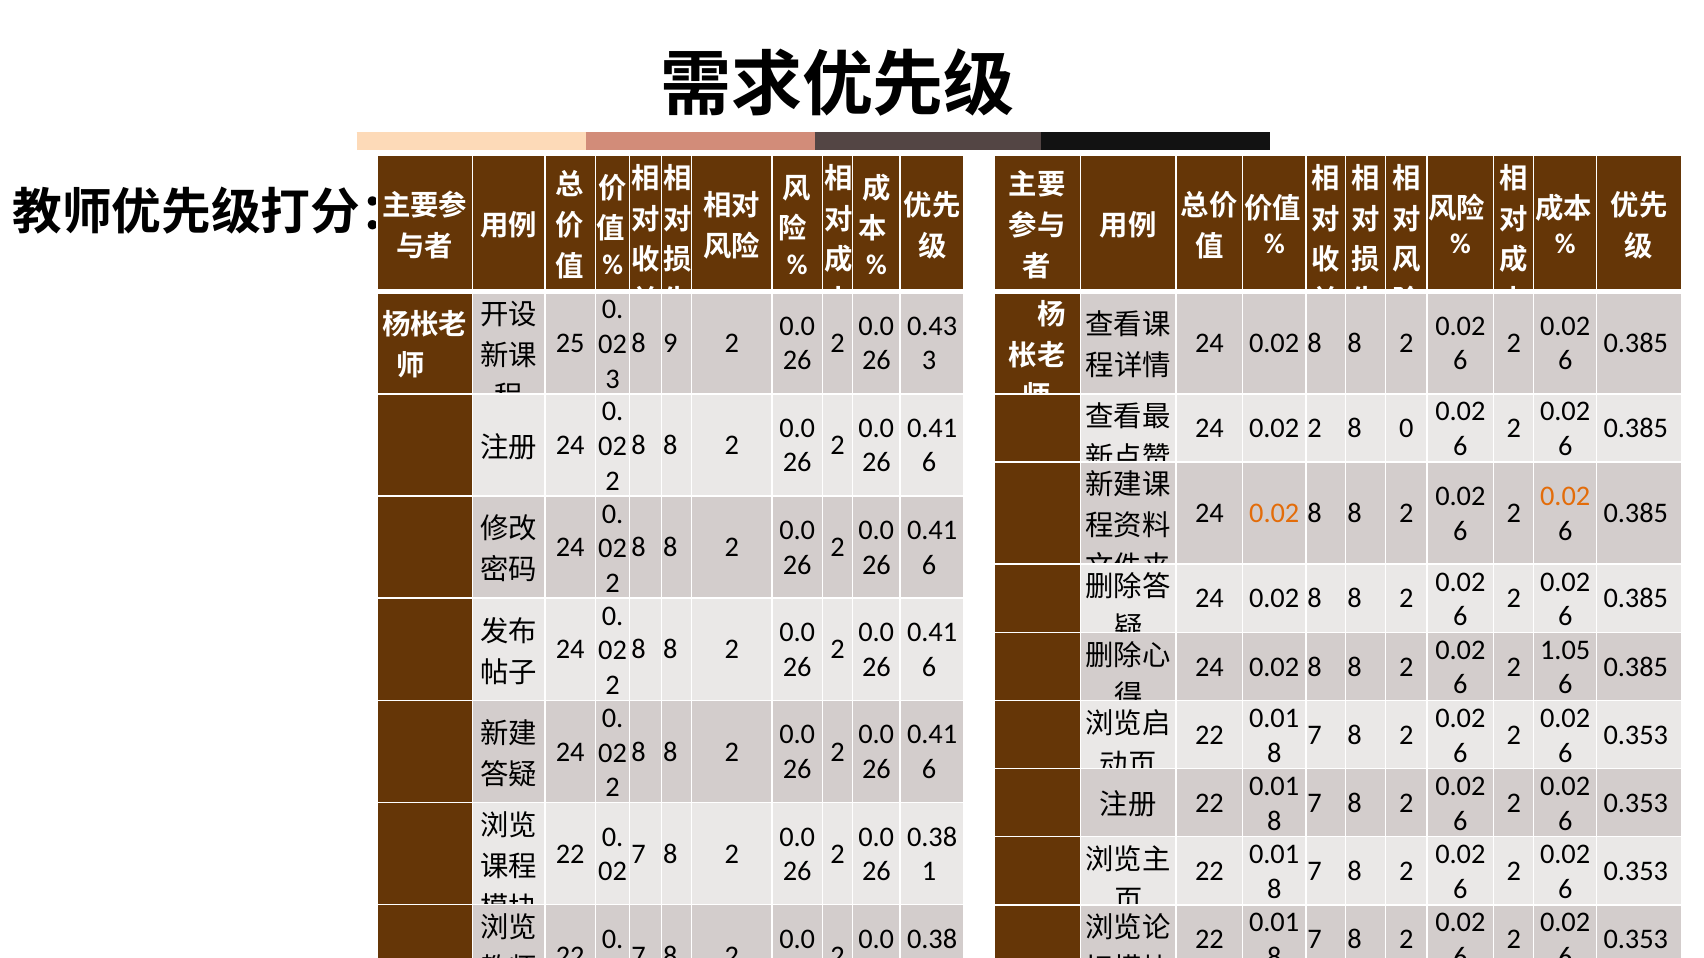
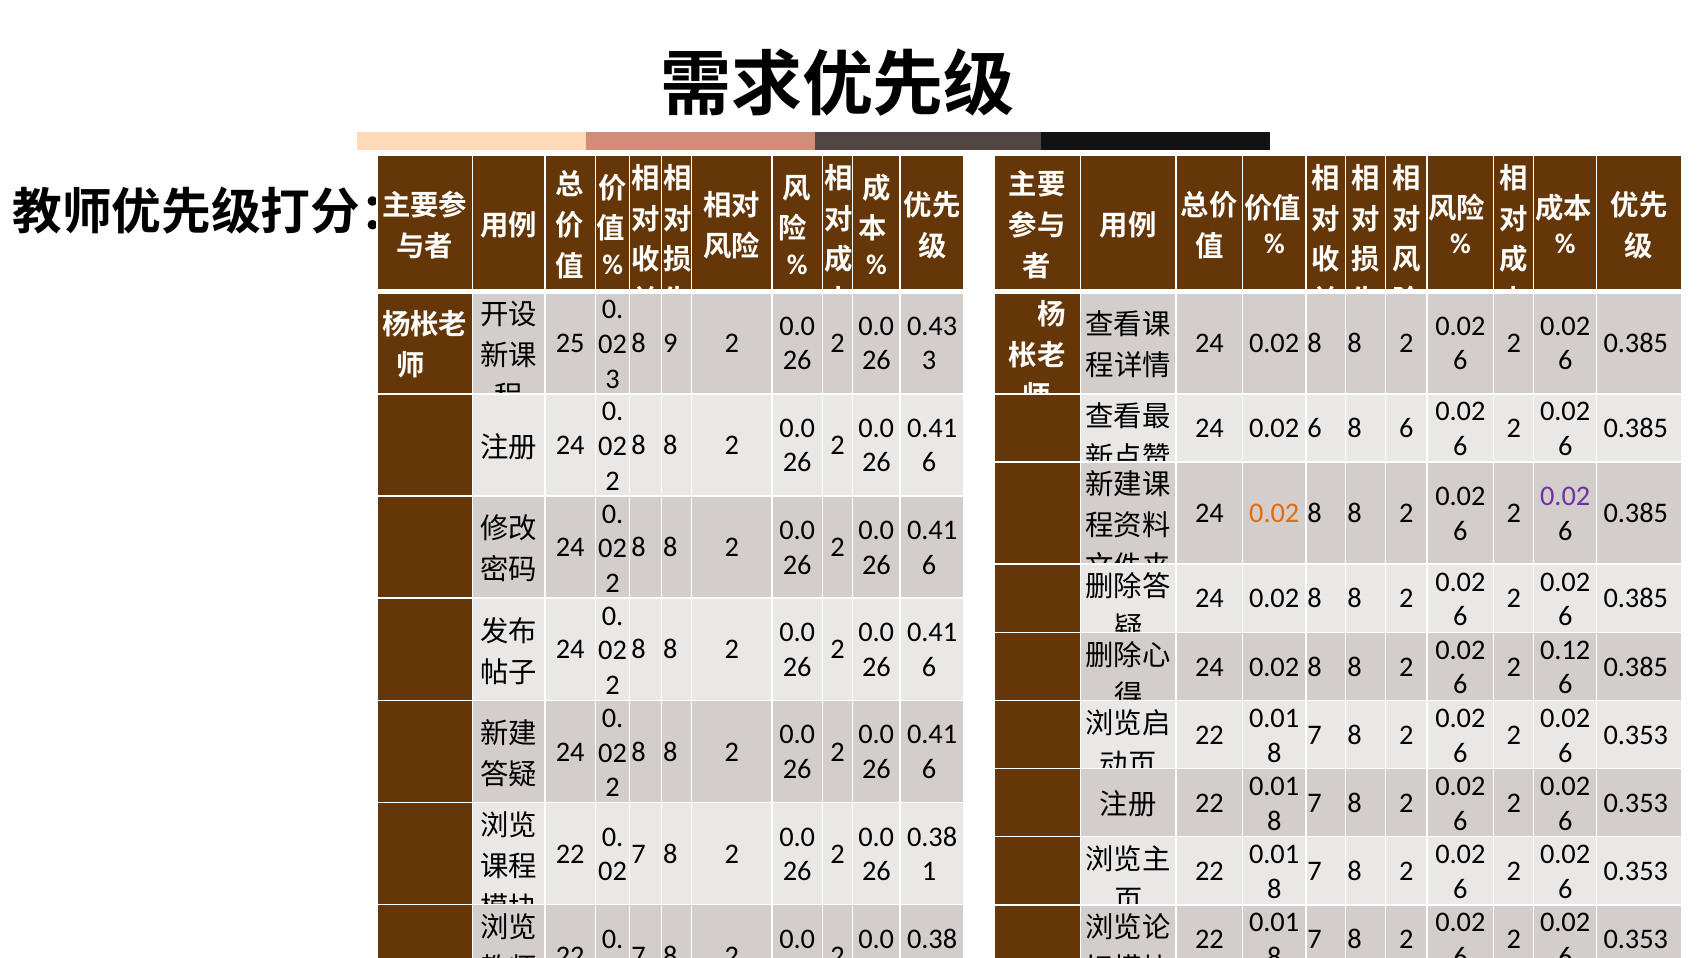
24 0.02 2: 2 -> 6 (1315, 428)
8 0: 0 -> 6 (1406, 428)
0.02 colour: orange -> purple (1565, 496)
1.05: 1.05 -> 0.12 (1565, 650)
